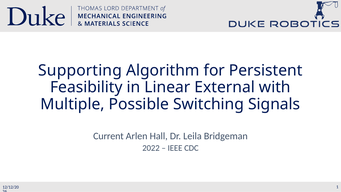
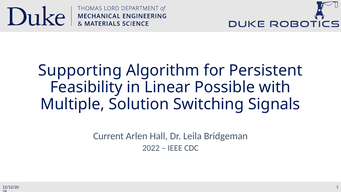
External: External -> Possible (225, 87)
Possible: Possible -> Solution (139, 104)
